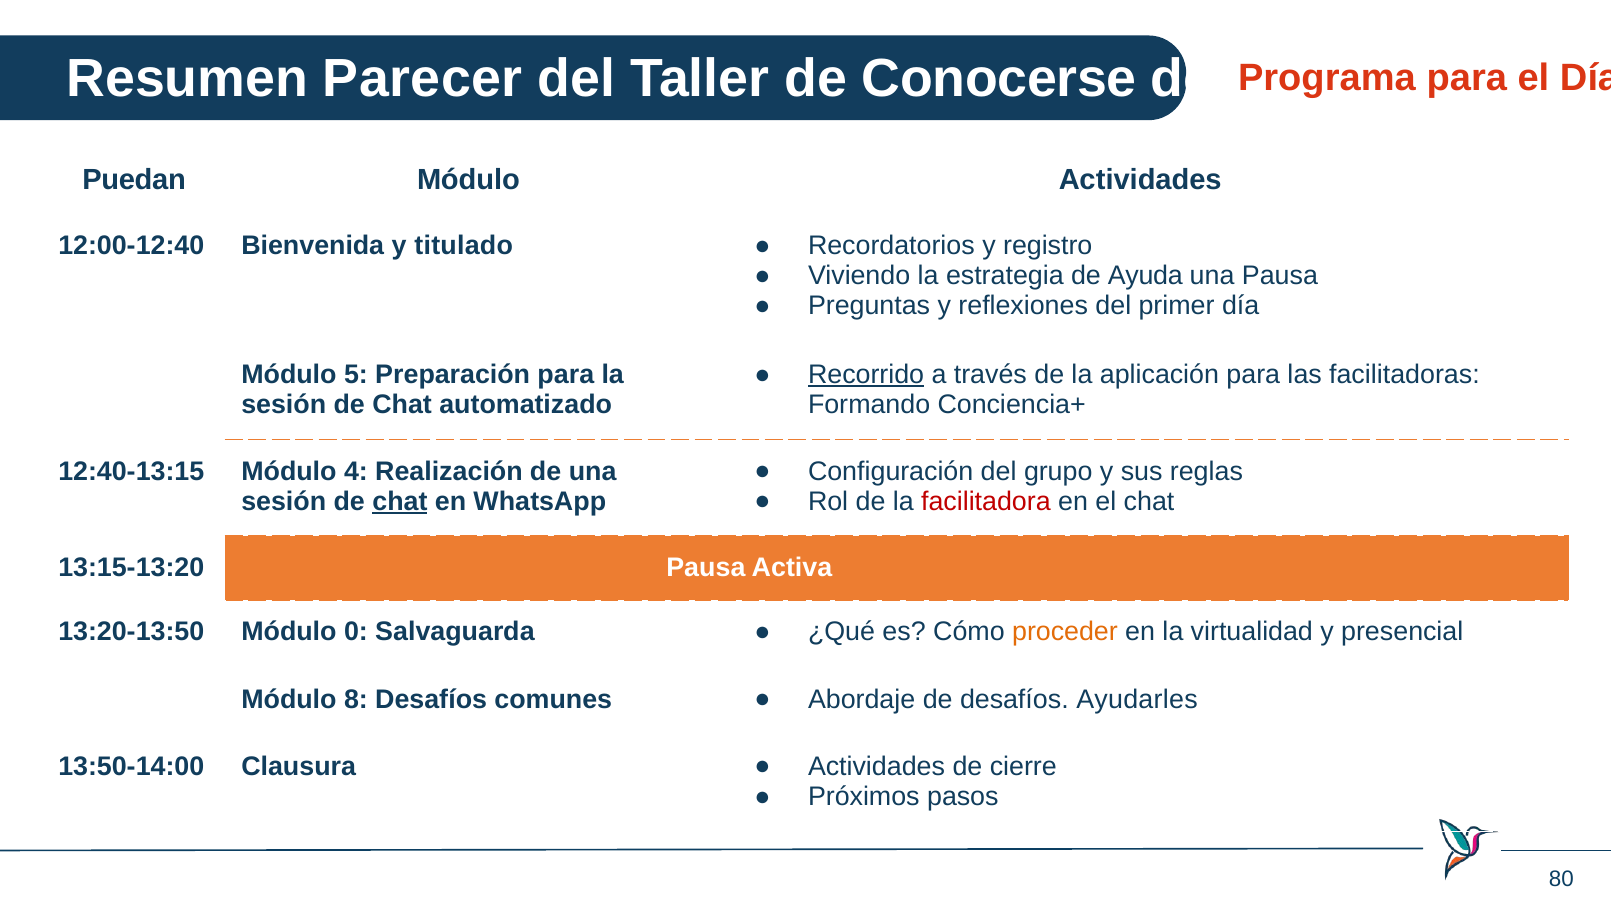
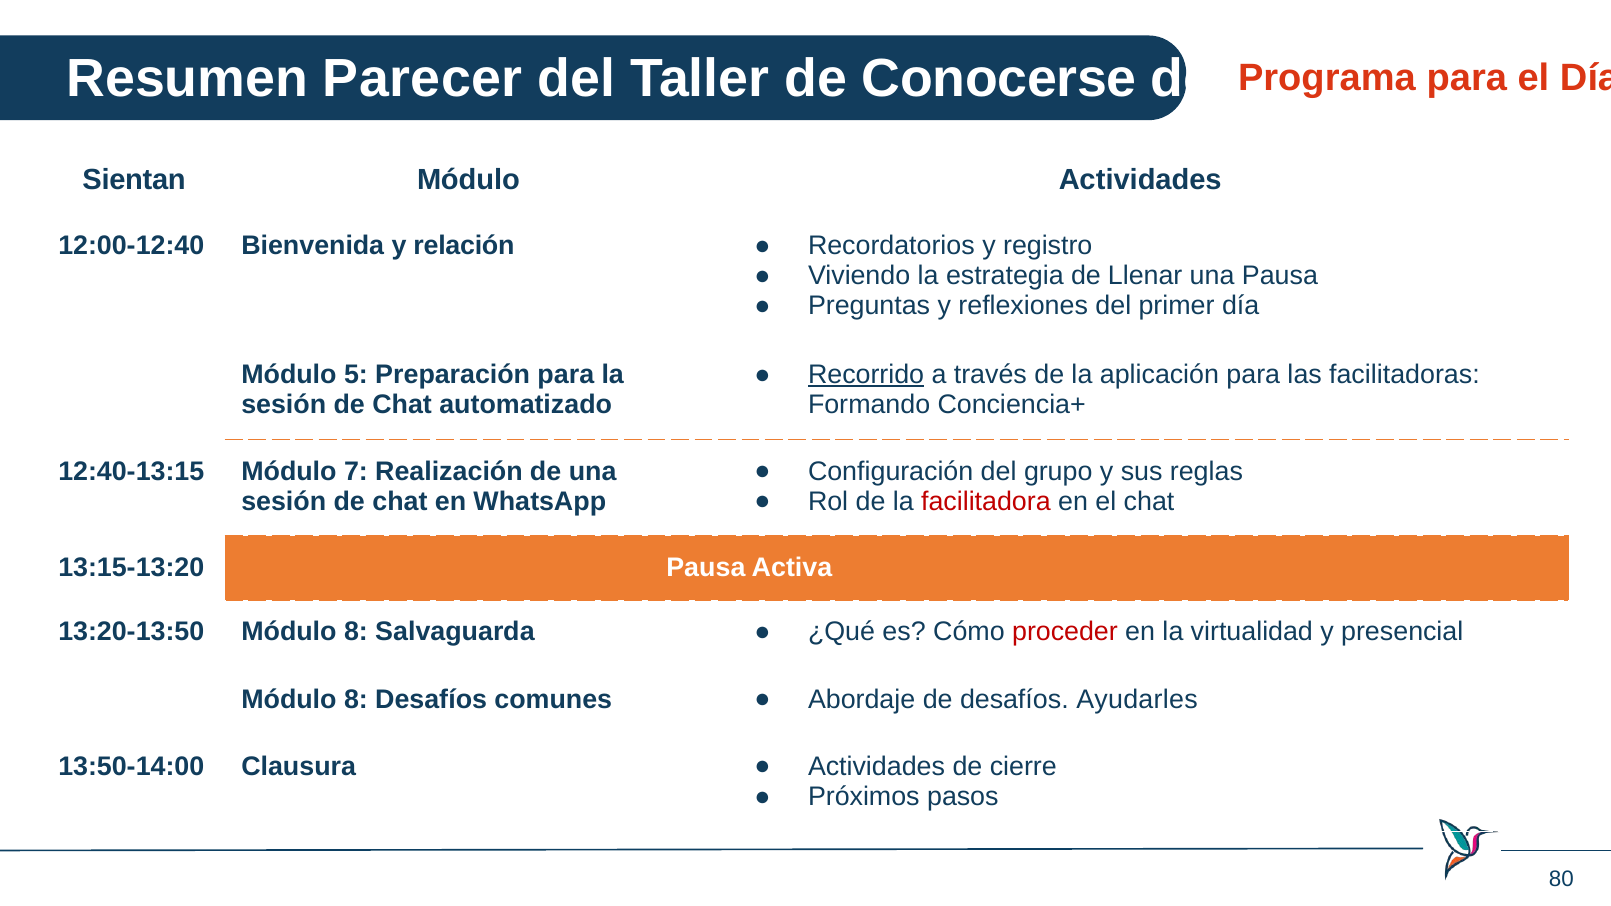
Puedan: Puedan -> Sientan (134, 180)
titulado: titulado -> relación (464, 246)
Ayuda: Ayuda -> Llenar (1145, 276)
4: 4 -> 7 (356, 471)
chat underline: present -> none (400, 501)
13:20-13:50 Módulo 0: 0 -> 8 (356, 632)
proceder colour: orange -> red (1065, 632)
